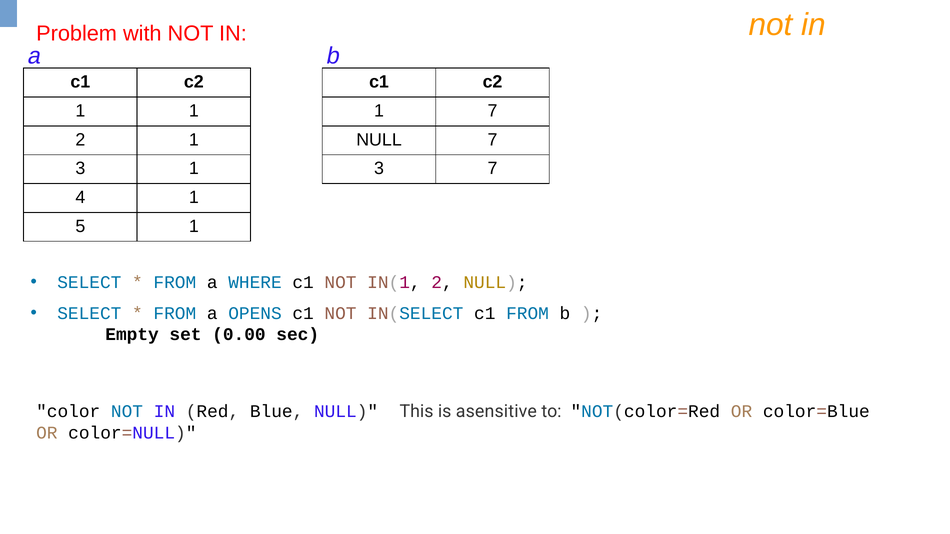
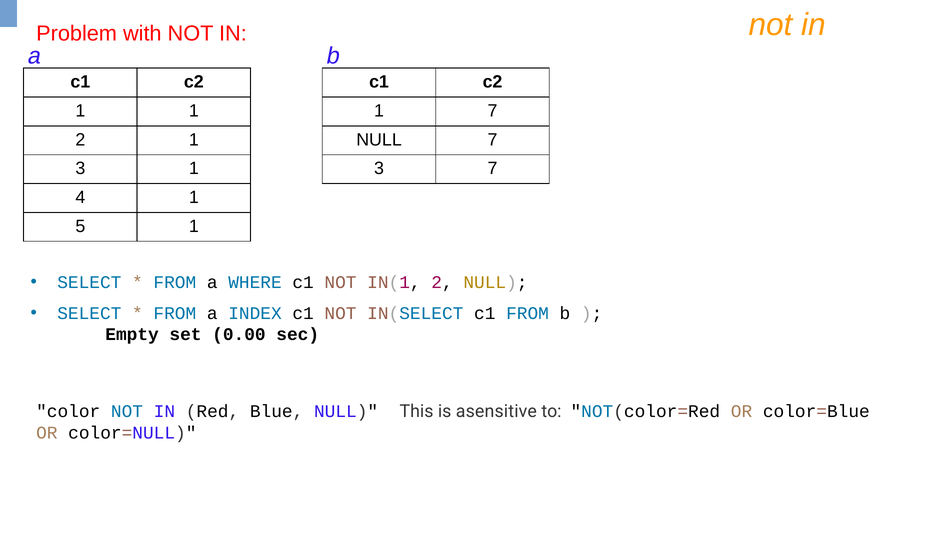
OPENS: OPENS -> INDEX (255, 313)
